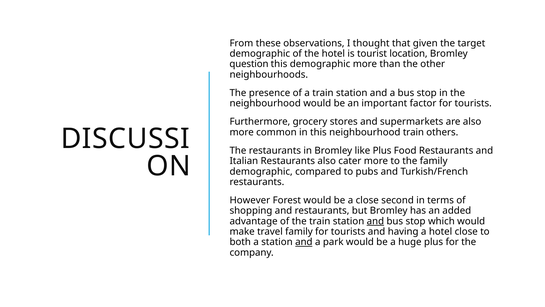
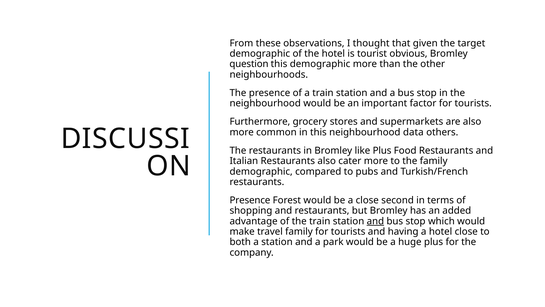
location: location -> obvious (408, 54)
neighbourhood train: train -> data (413, 132)
However: However -> Presence (250, 200)
and underline: present -> none (304, 242)
